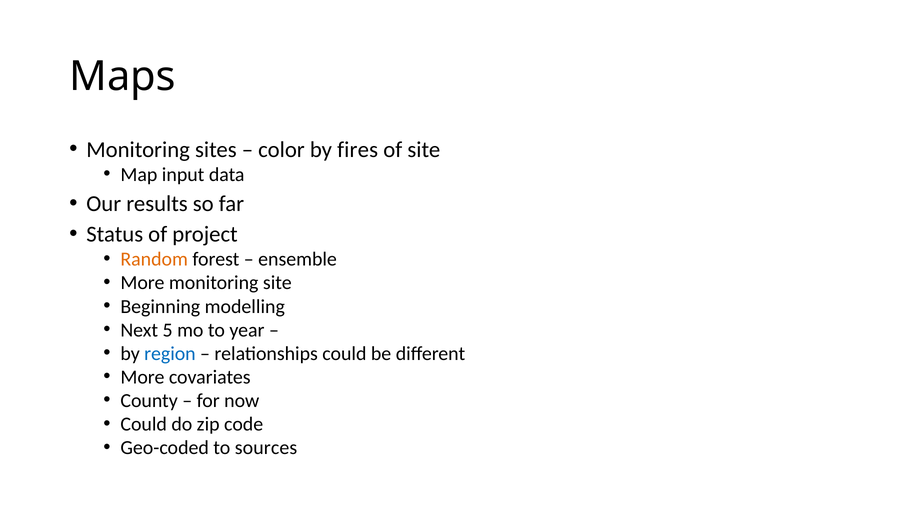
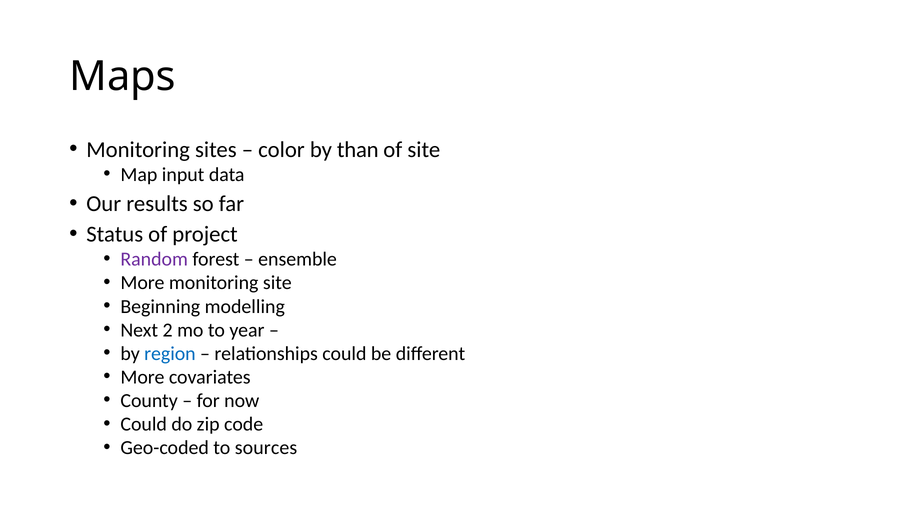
fires: fires -> than (358, 150)
Random colour: orange -> purple (154, 260)
5: 5 -> 2 (168, 330)
